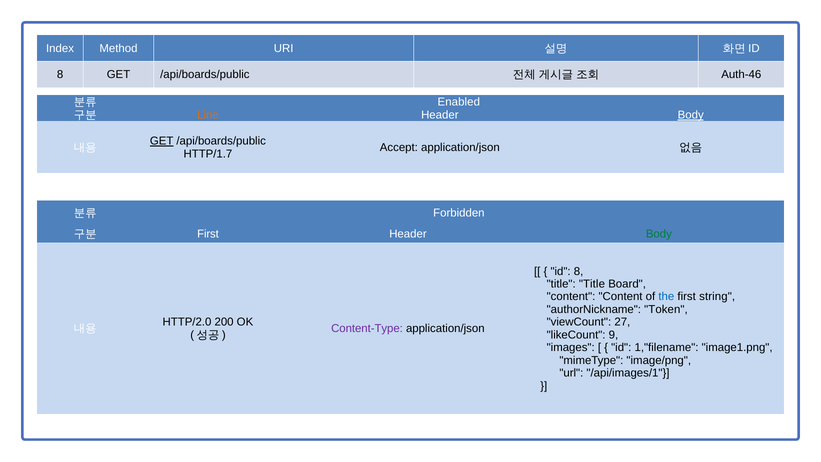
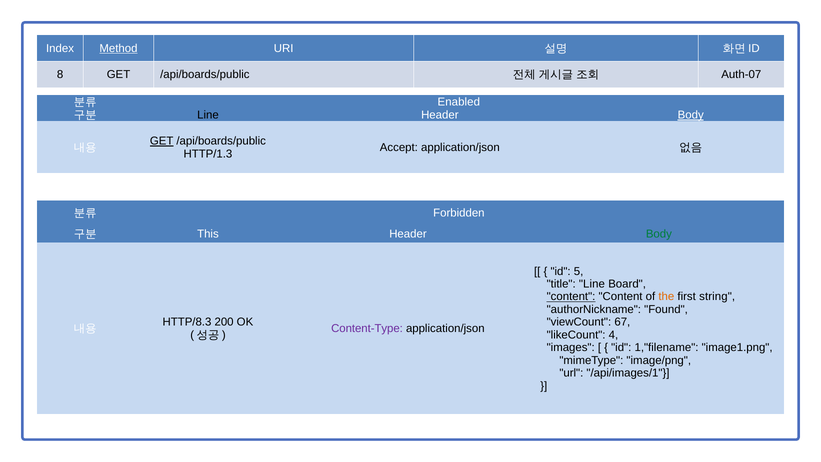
Method underline: none -> present (118, 48)
Auth-46: Auth-46 -> Auth-07 (741, 75)
Line colour: orange -> black (208, 115)
HTTP/1.7: HTTP/1.7 -> HTTP/1.3 (208, 154)
First: First -> This (208, 234)
id 8: 8 -> 5 (579, 271)
title Title: Title -> Line (592, 284)
content underline: none -> present (571, 297)
the colour: blue -> orange (666, 297)
Token: Token -> Found (666, 309)
HTTP/2.0: HTTP/2.0 -> HTTP/8.3 (187, 322)
27: 27 -> 67 (622, 322)
9: 9 -> 4 (613, 335)
